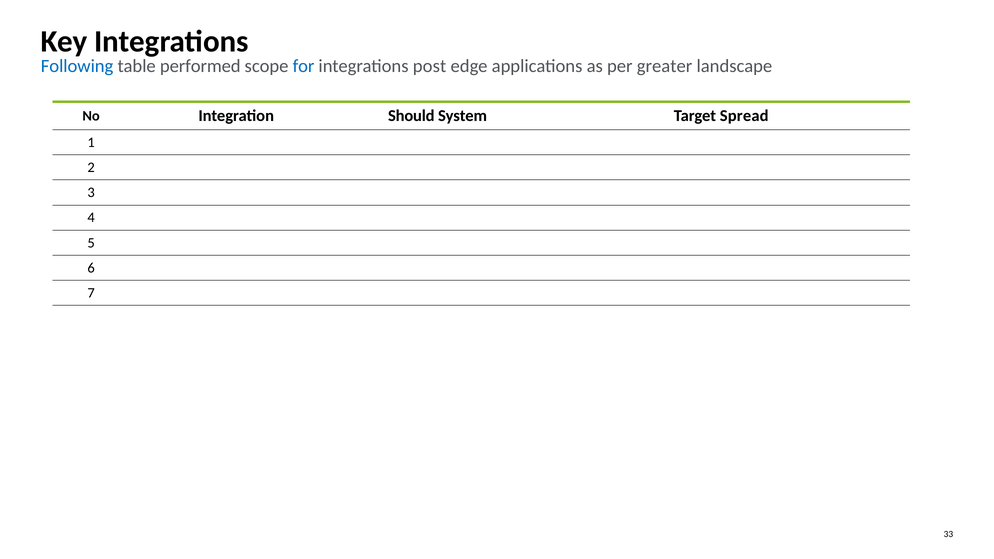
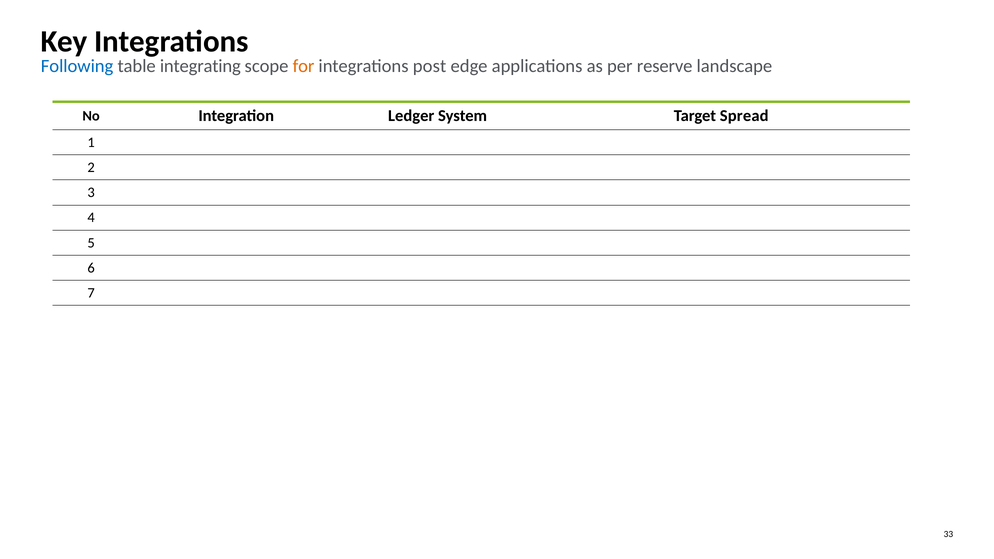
performed: performed -> integrating (200, 66)
for colour: blue -> orange (304, 66)
greater: greater -> reserve (665, 66)
Should: Should -> Ledger (411, 116)
